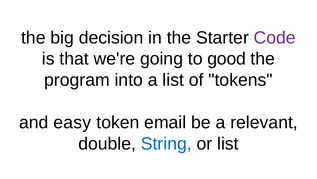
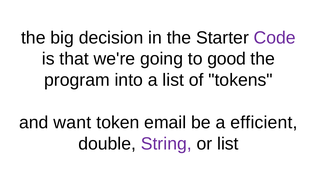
easy: easy -> want (72, 122)
relevant: relevant -> efficient (264, 122)
String colour: blue -> purple (166, 143)
